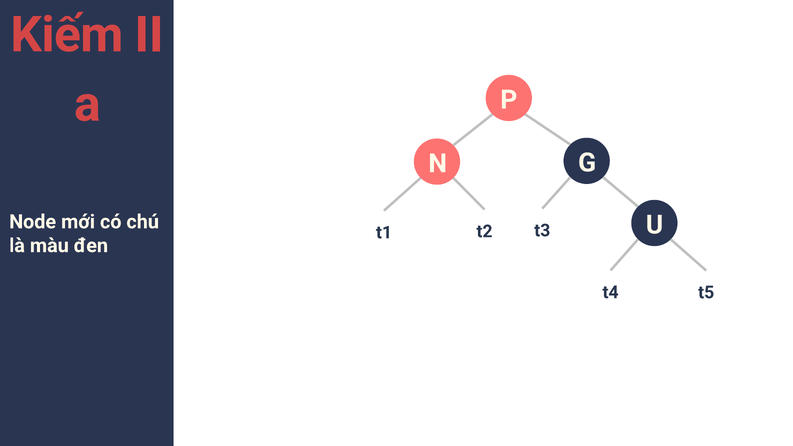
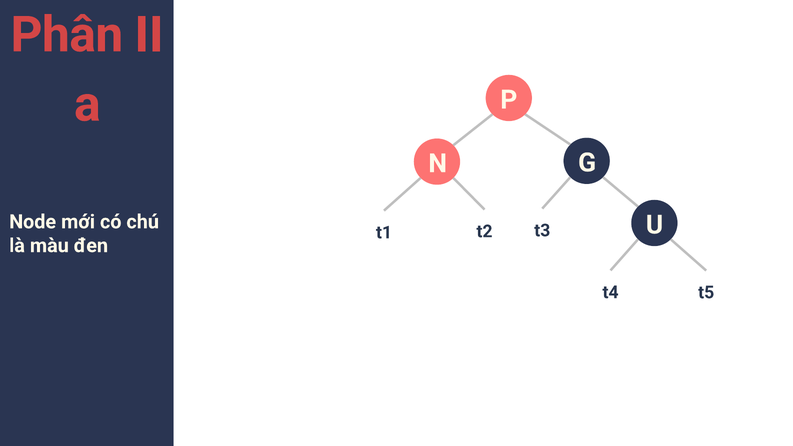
Kiếm: Kiếm -> Phân (67, 35)
